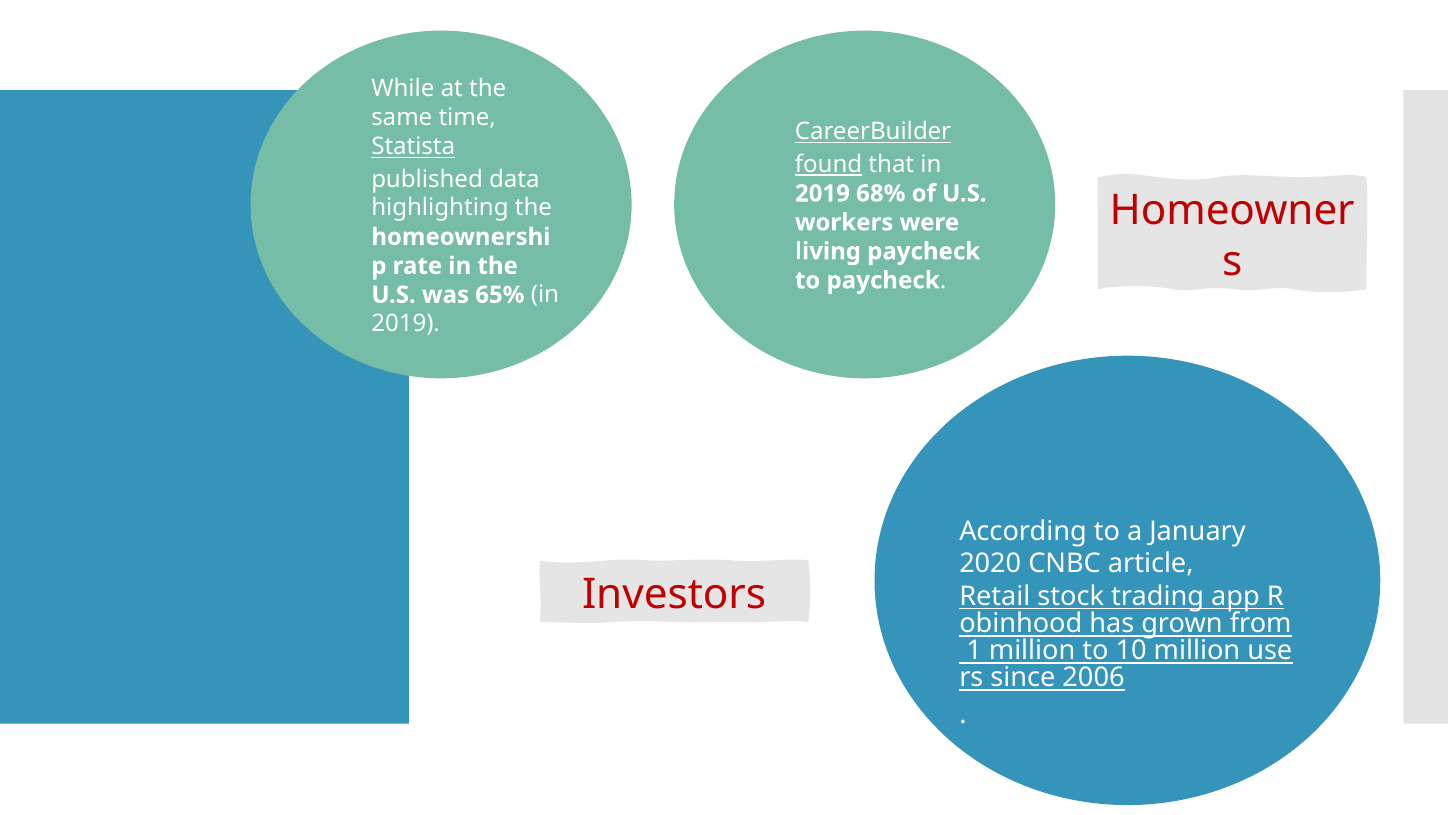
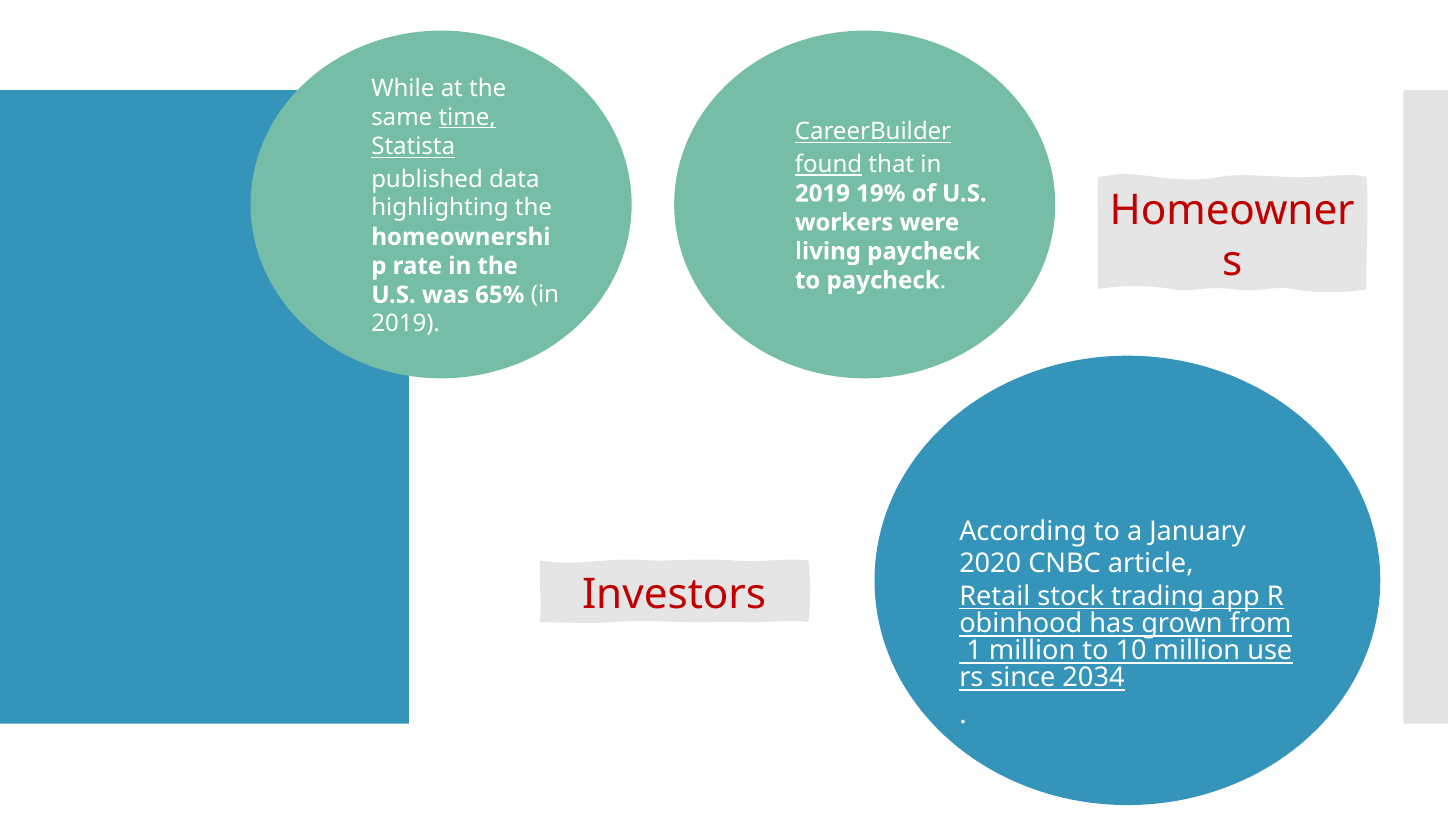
time underline: none -> present (467, 117)
68%: 68% -> 19% (881, 193)
2006: 2006 -> 2034 (1094, 677)
